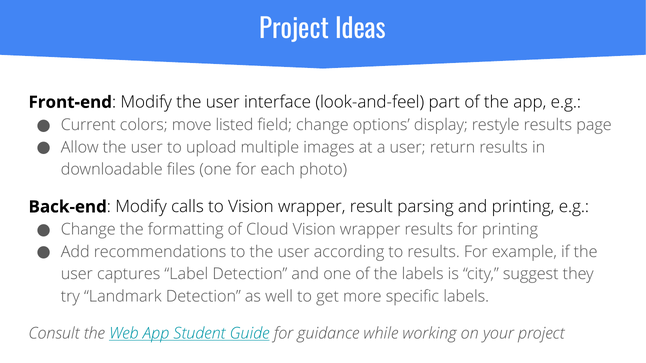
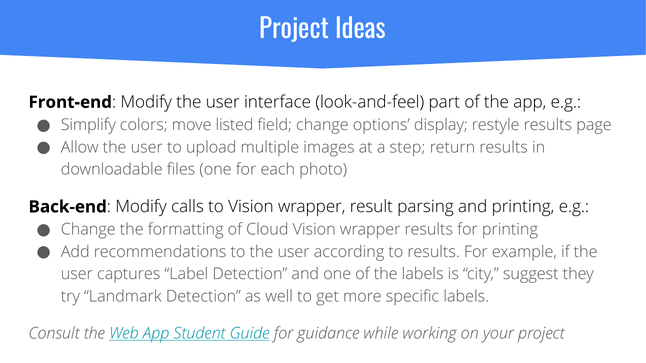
Current: Current -> Simplify (88, 125)
a user: user -> step (408, 147)
